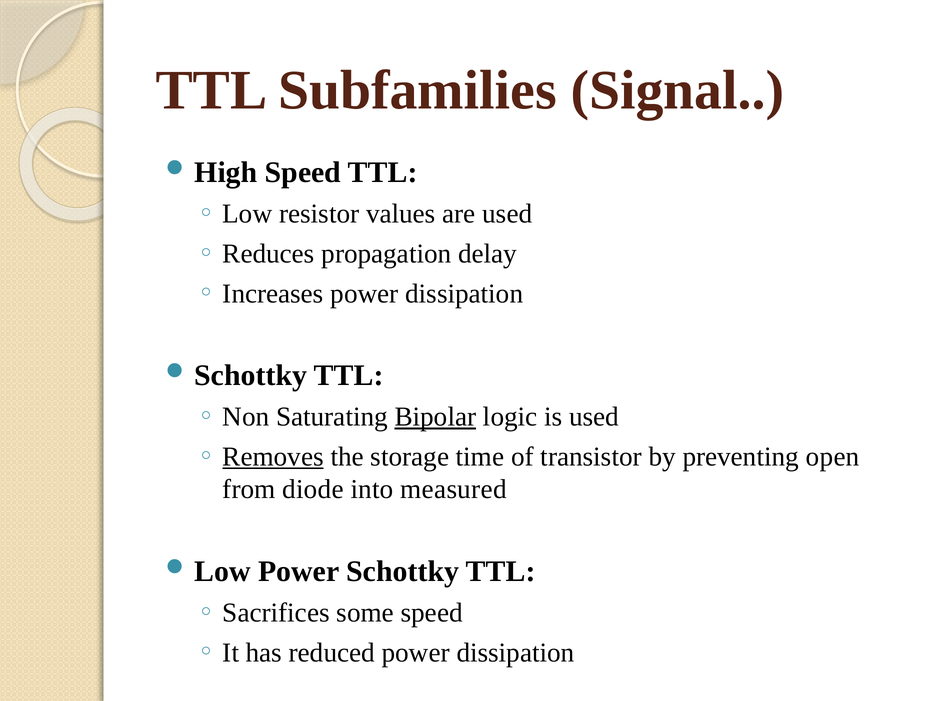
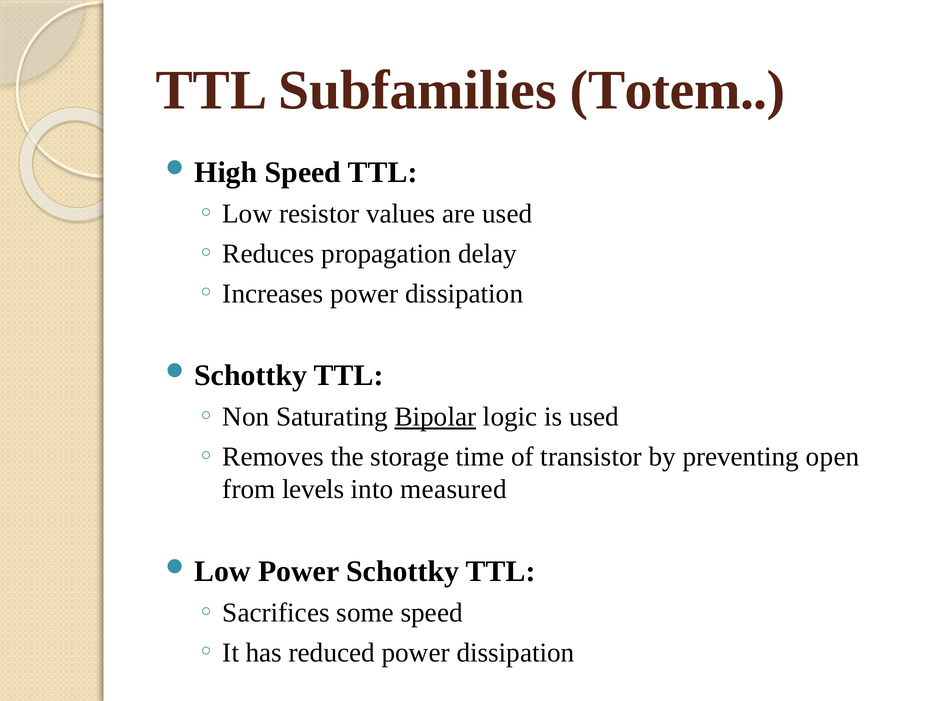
Signal: Signal -> Totem (678, 90)
Removes underline: present -> none (273, 456)
diode: diode -> levels (313, 489)
